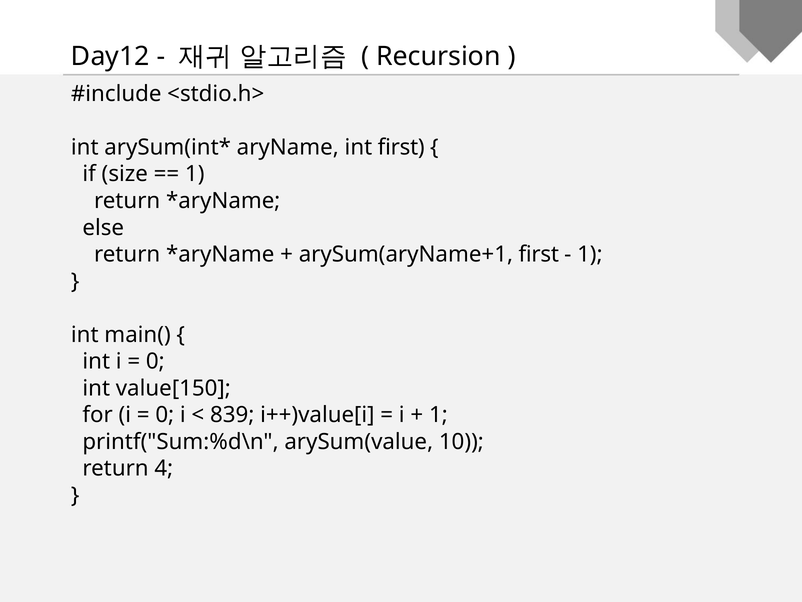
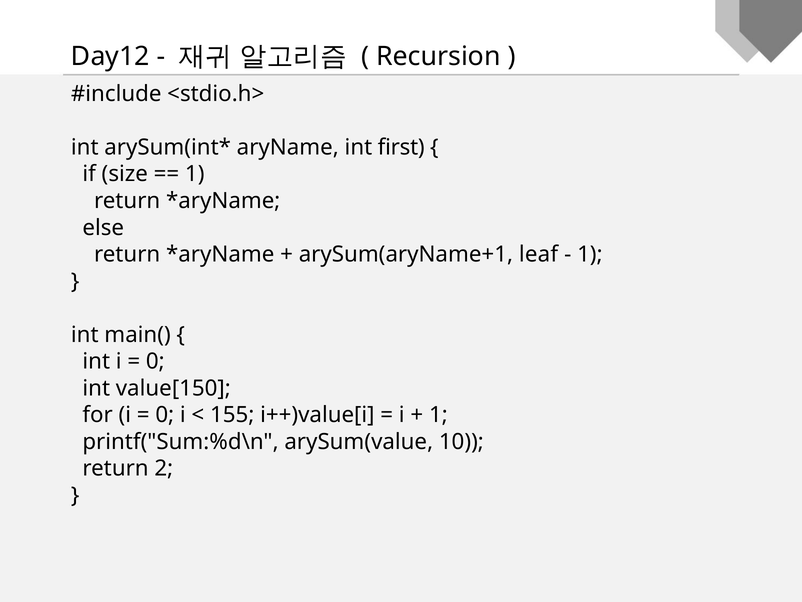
arySum(aryName+1 first: first -> leaf (539, 254)
839: 839 -> 155 (232, 415)
4: 4 -> 2 (164, 468)
